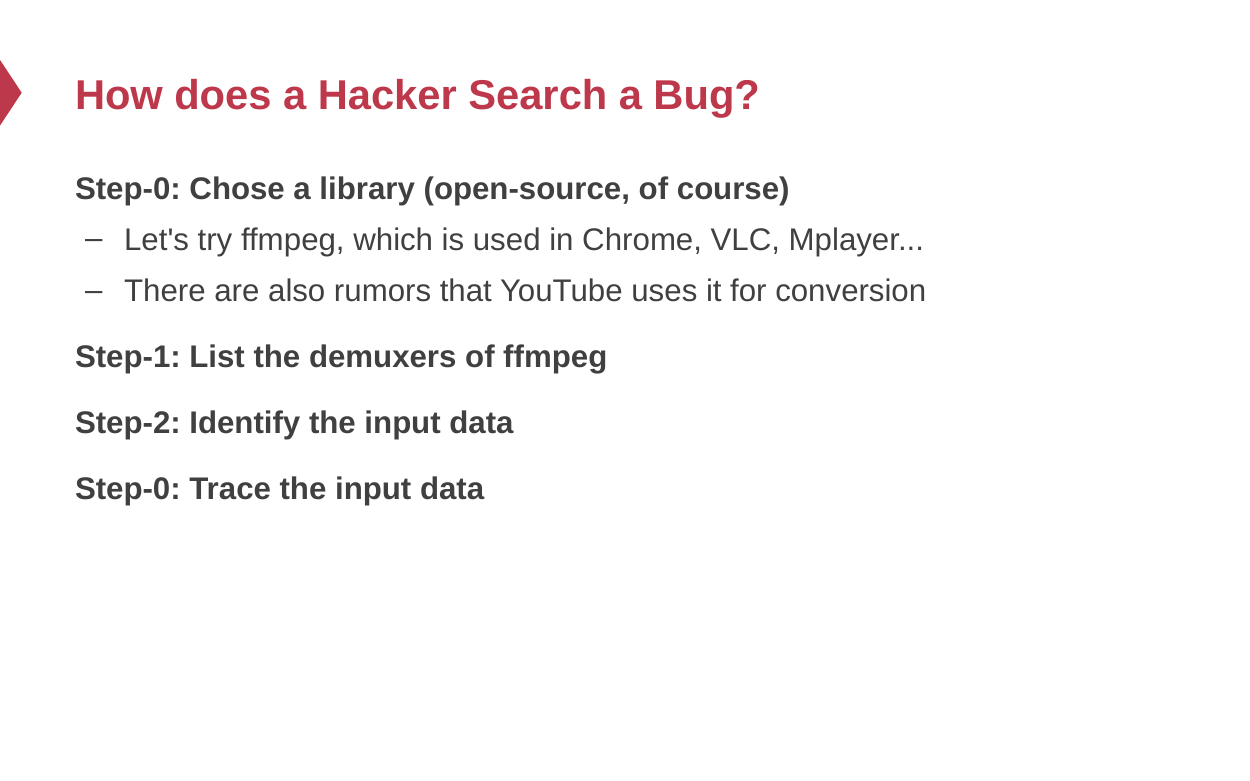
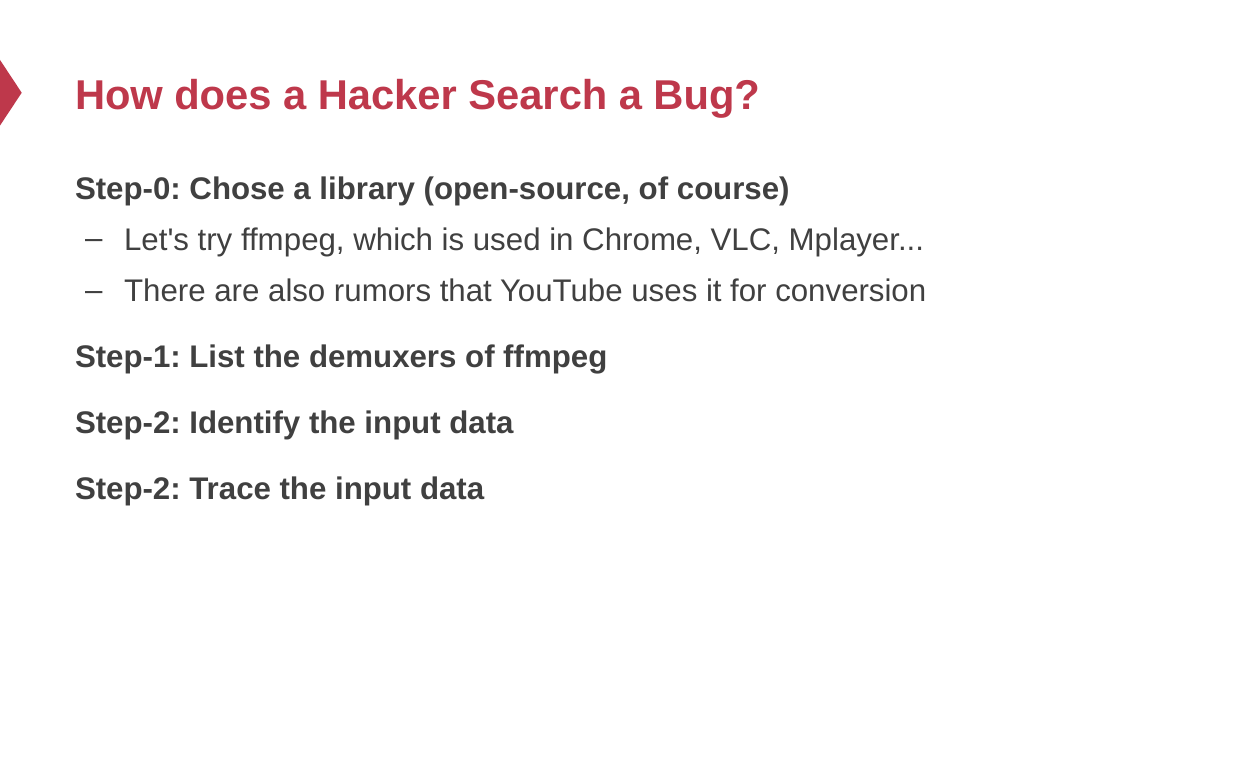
Step-0: Step-0 -> Step-2 (128, 489)
